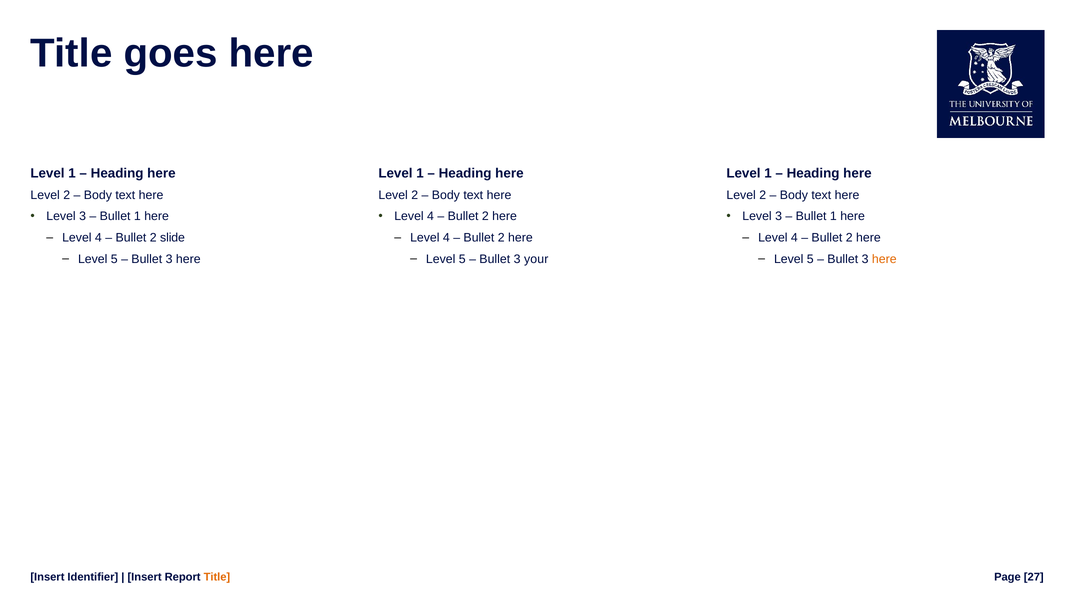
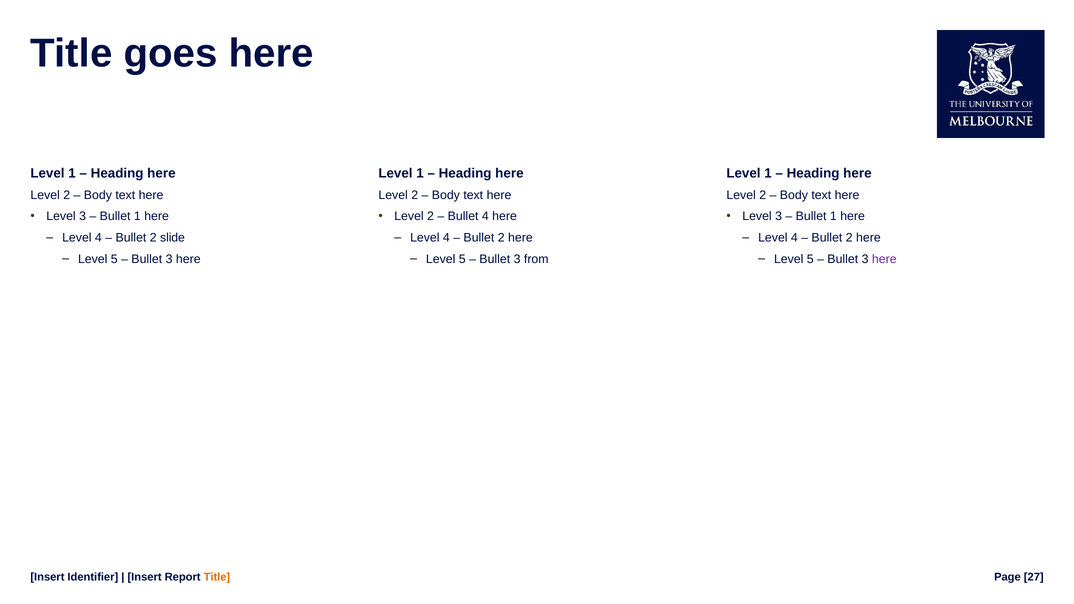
4: 4 -> 2 (431, 216)
2: 2 -> 4 (485, 216)
your: your -> from (536, 259)
here colour: orange -> purple (884, 259)
